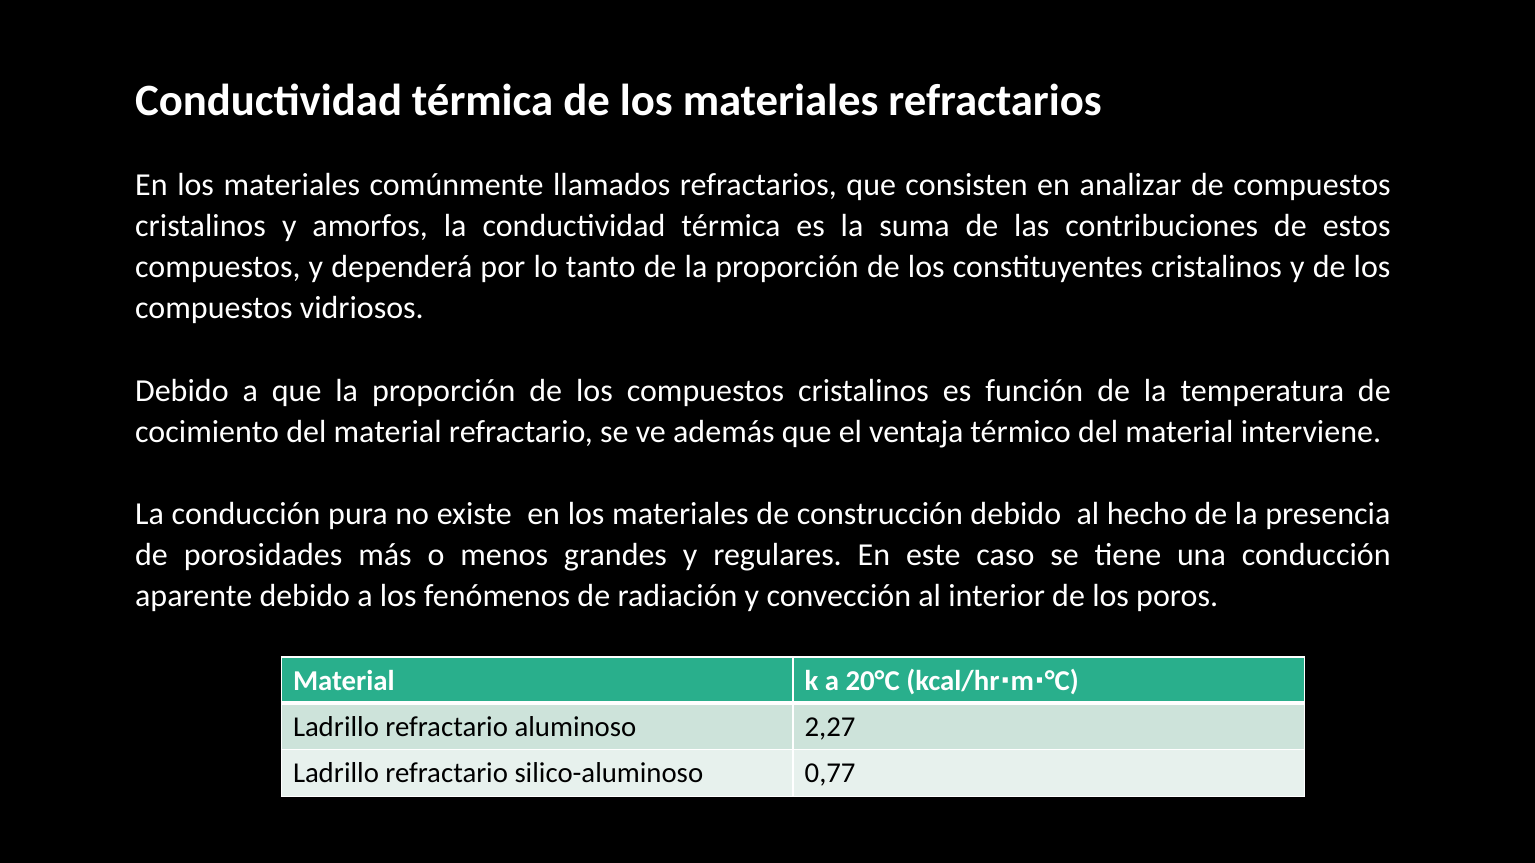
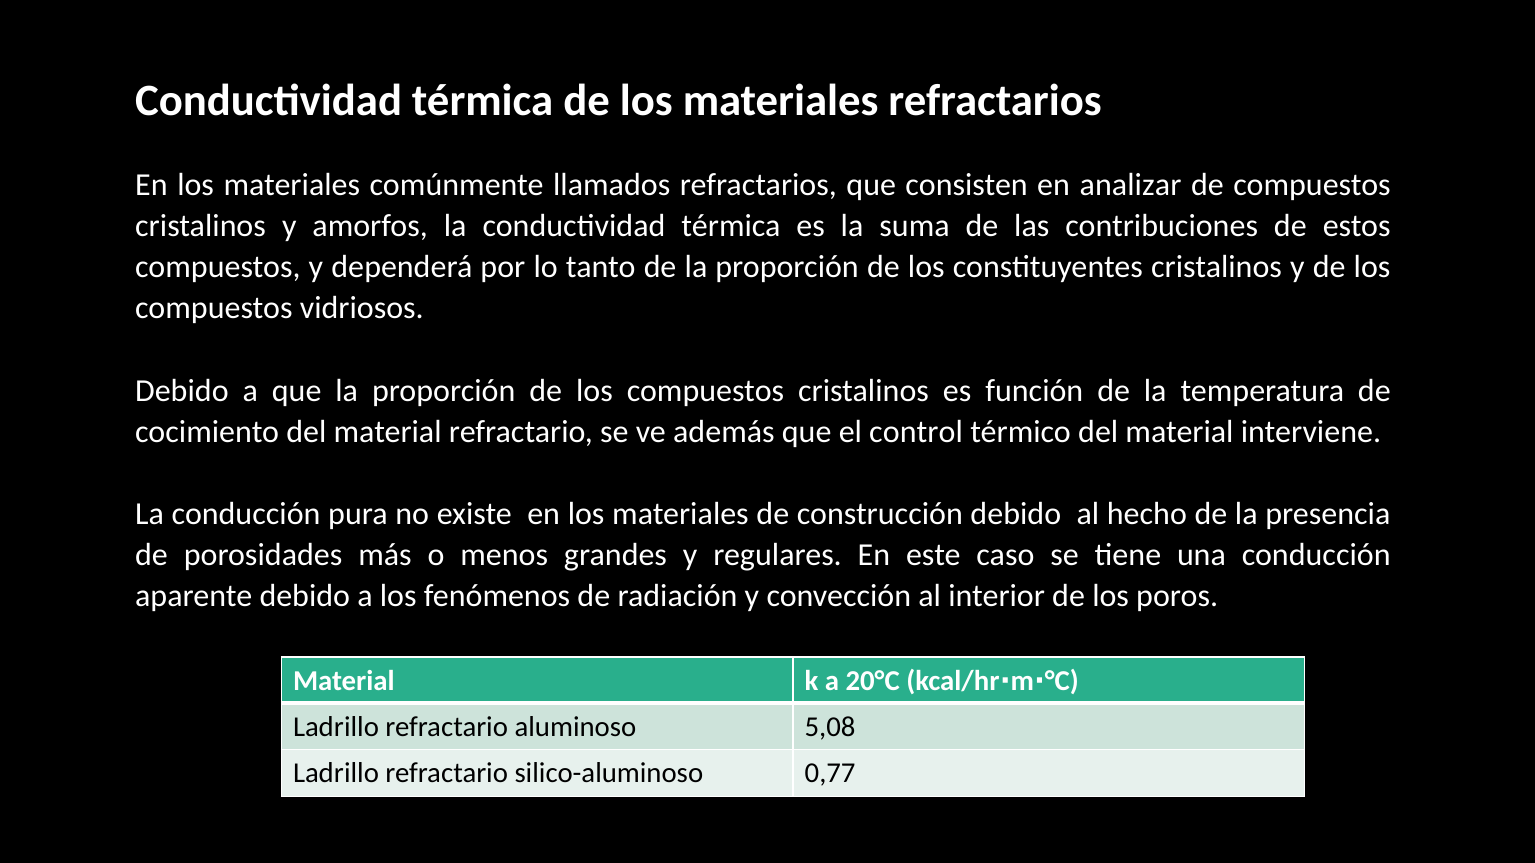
ventaja: ventaja -> control (916, 432)
2,27: 2,27 -> 5,08 (830, 727)
